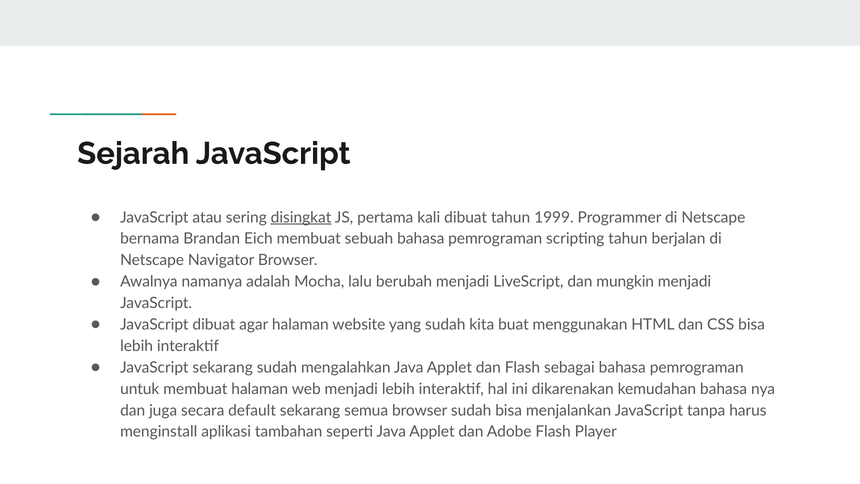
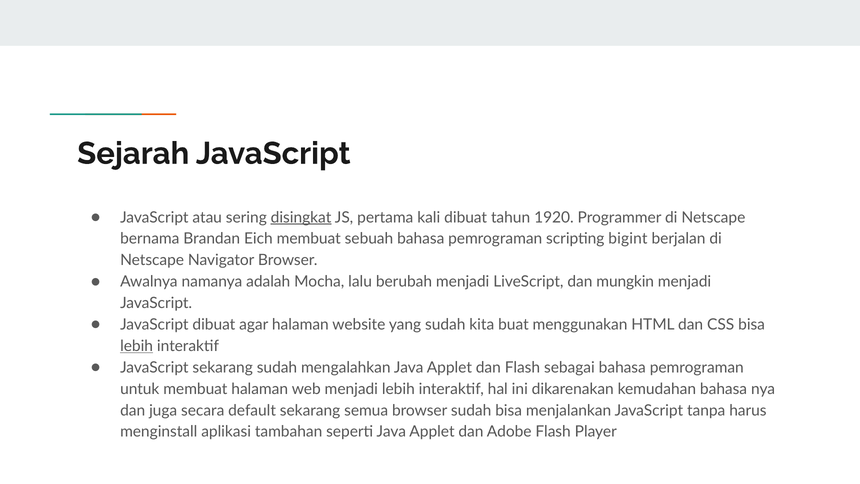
1999: 1999 -> 1920 (554, 217)
scripting tahun: tahun -> bigint (628, 239)
lebih underline: none -> present (137, 346)
